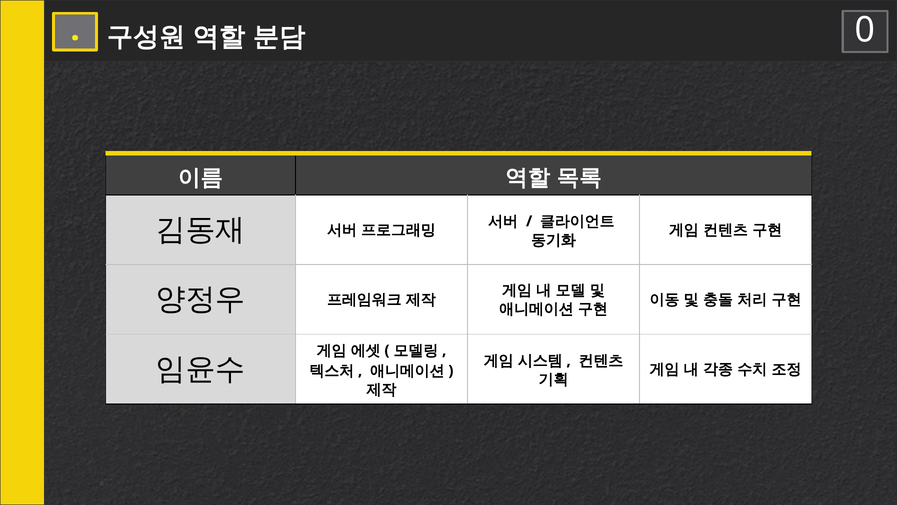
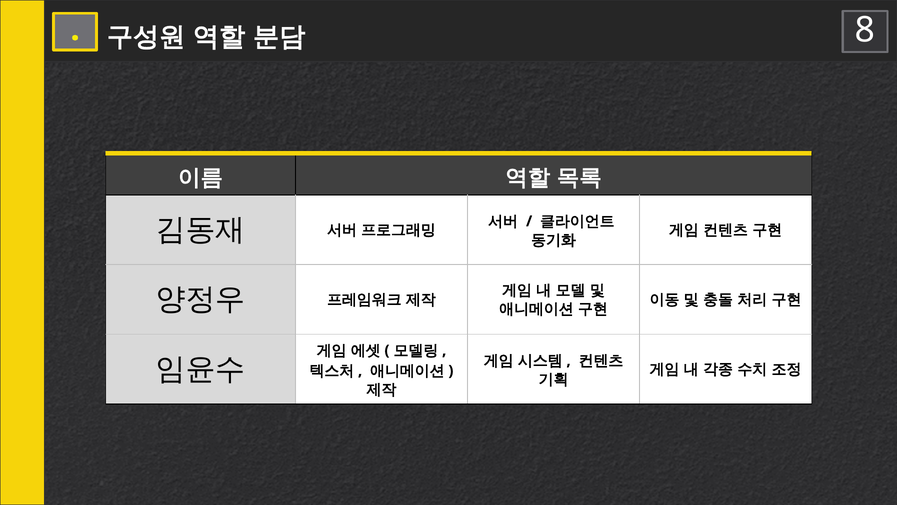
0: 0 -> 8 (865, 30)
